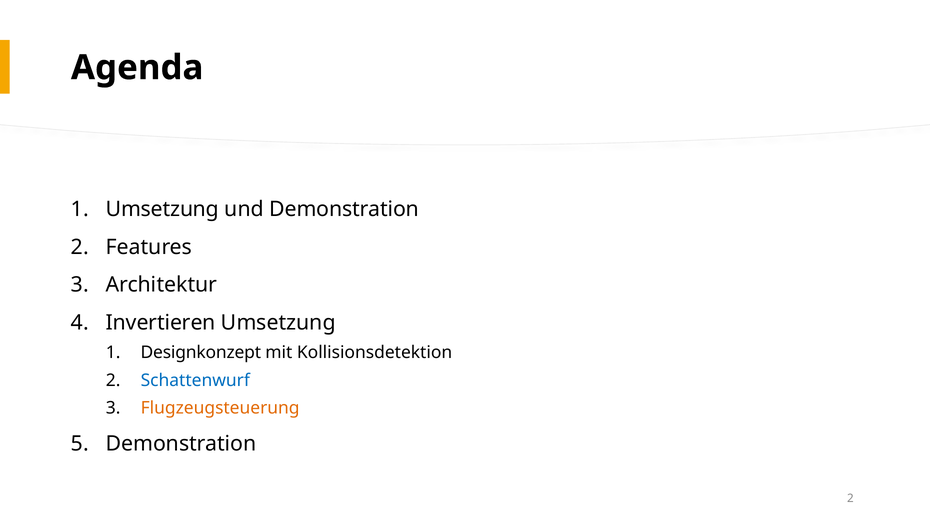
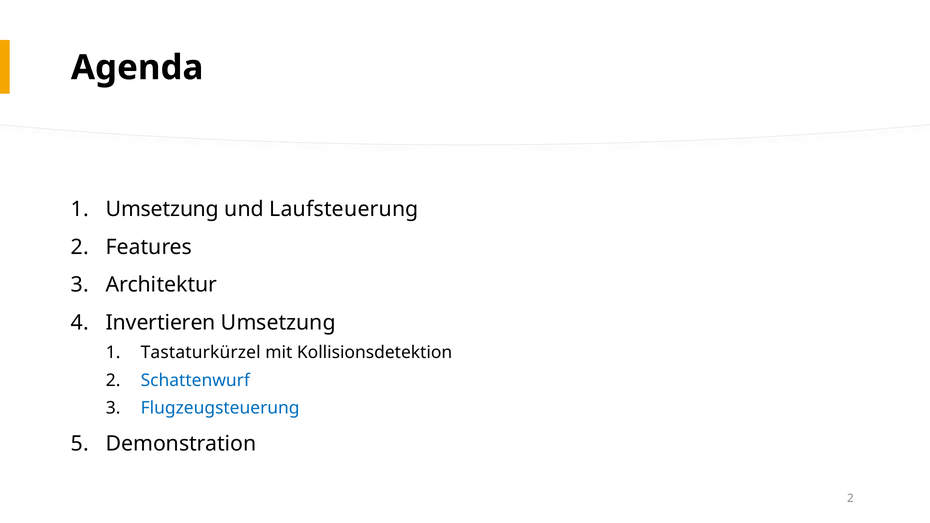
und Demonstration: Demonstration -> Laufsteuerung (344, 209)
Designkonzept: Designkonzept -> Tastaturkürzel (201, 353)
Flugzeugsteuerung colour: orange -> blue (220, 408)
